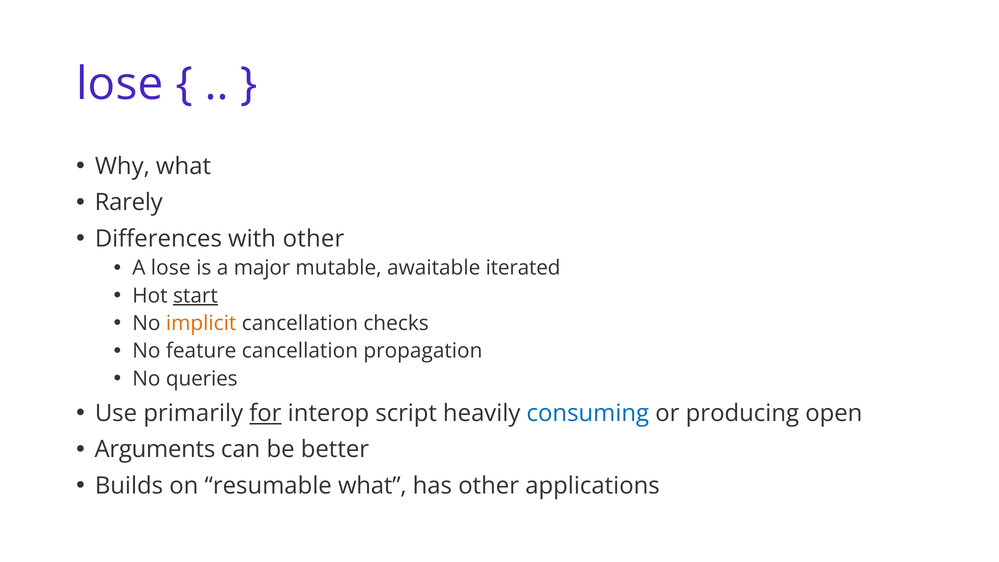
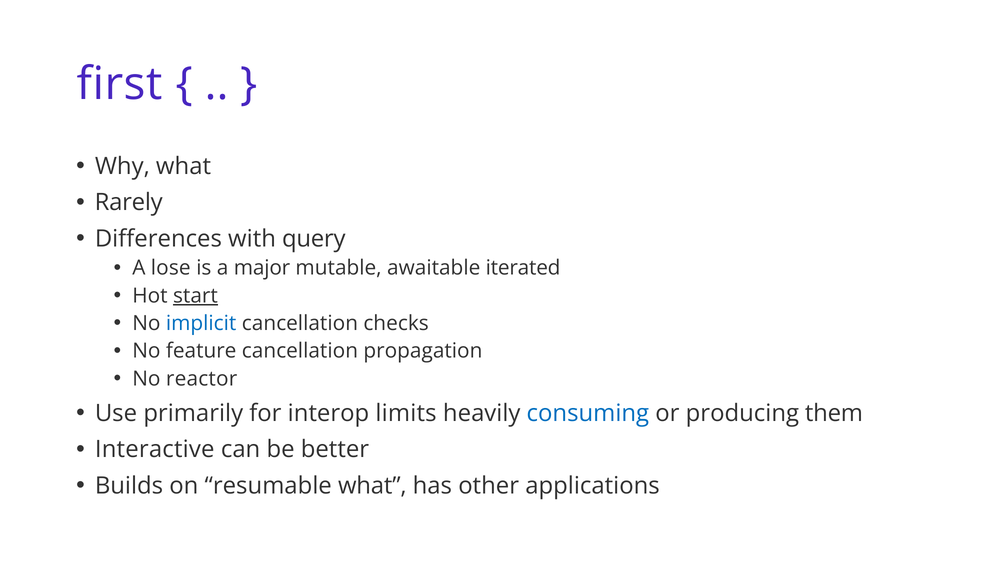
lose: lose -> first (120, 84)
with other: other -> query (314, 239)
implicit colour: orange -> blue (201, 323)
queries: queries -> reactor (202, 379)
for underline: present -> none (265, 413)
script: script -> limits (406, 413)
open: open -> them (834, 413)
Arguments: Arguments -> Interactive (155, 449)
